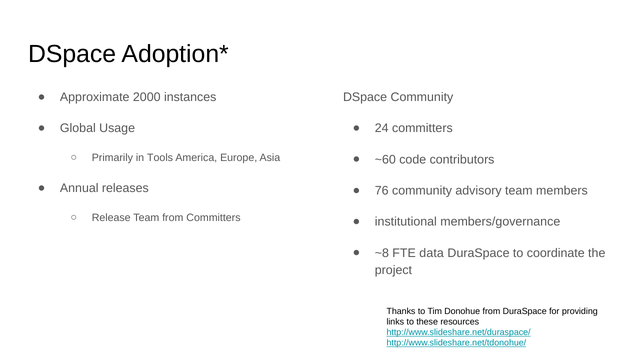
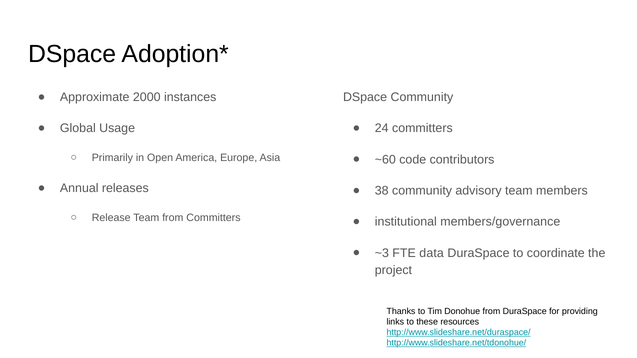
Tools: Tools -> Open (160, 158)
76: 76 -> 38 (382, 191)
~8: ~8 -> ~3 (382, 253)
